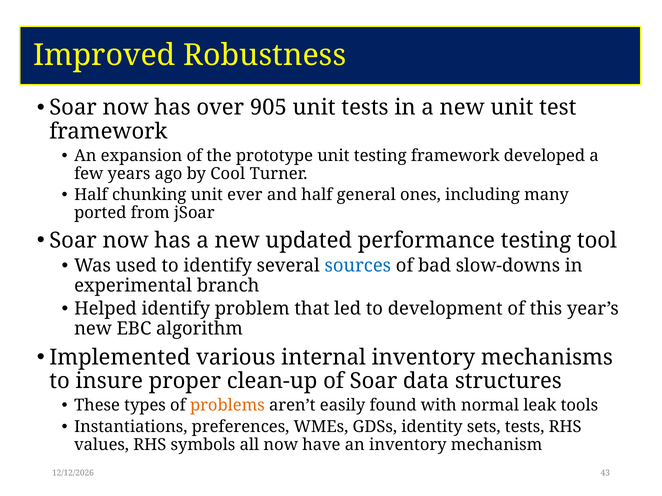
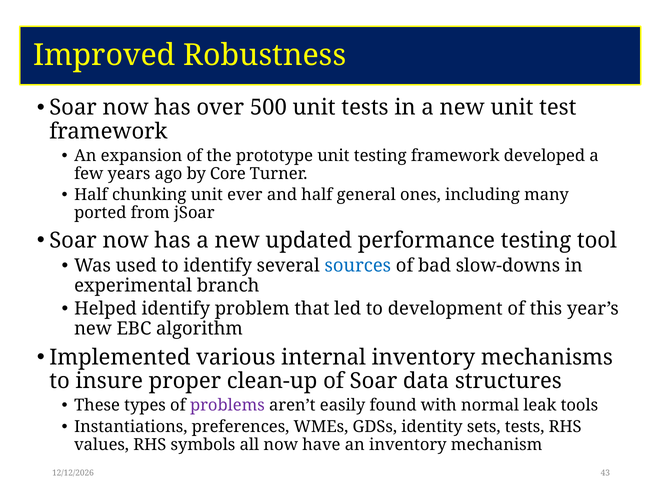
905: 905 -> 500 (268, 108)
Cool: Cool -> Core (228, 174)
problems colour: orange -> purple (227, 406)
